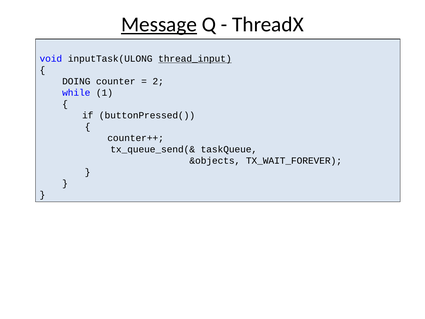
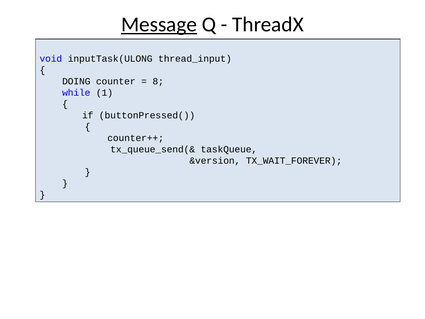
thread_input underline: present -> none (195, 59)
2: 2 -> 8 (158, 81)
&objects: &objects -> &version (215, 161)
